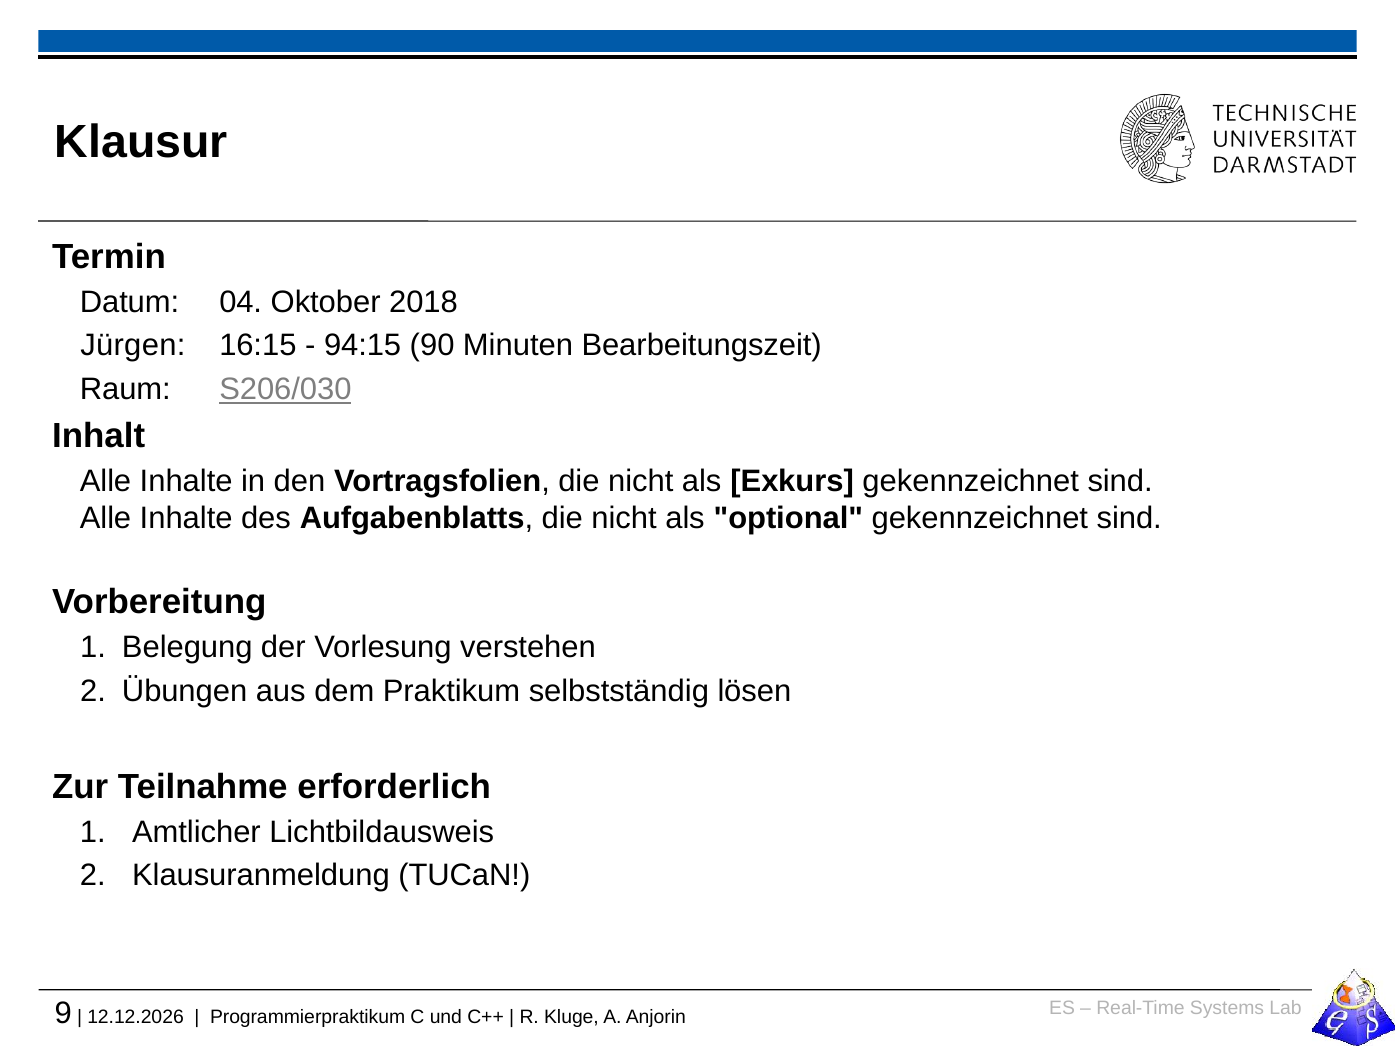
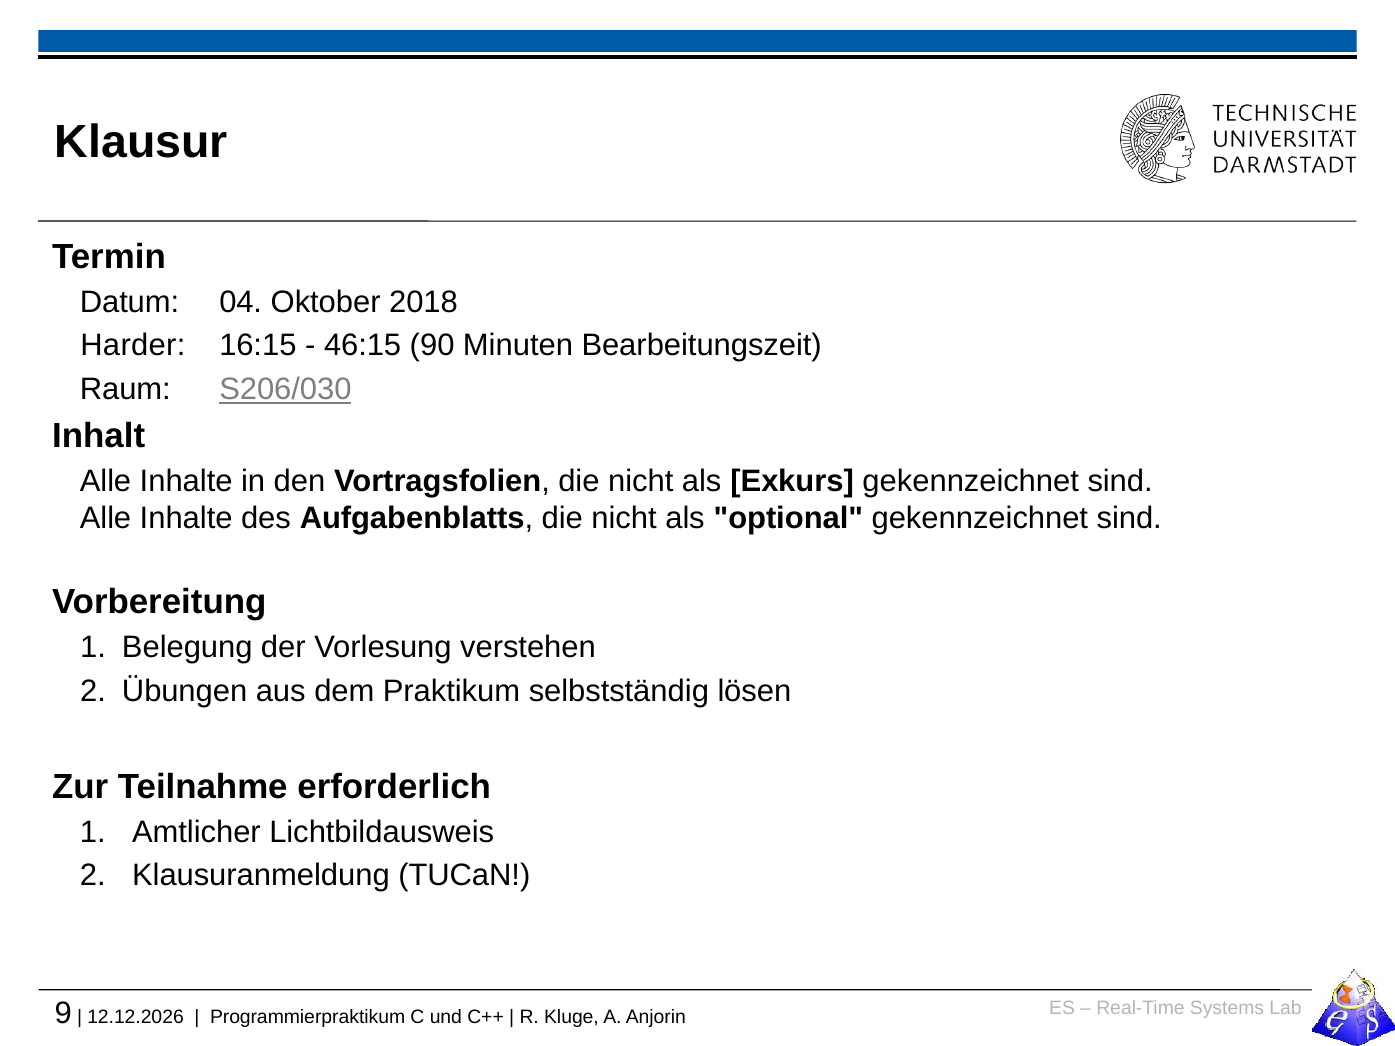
Jürgen: Jürgen -> Harder (133, 346)
94:15: 94:15 -> 46:15 (363, 346)
